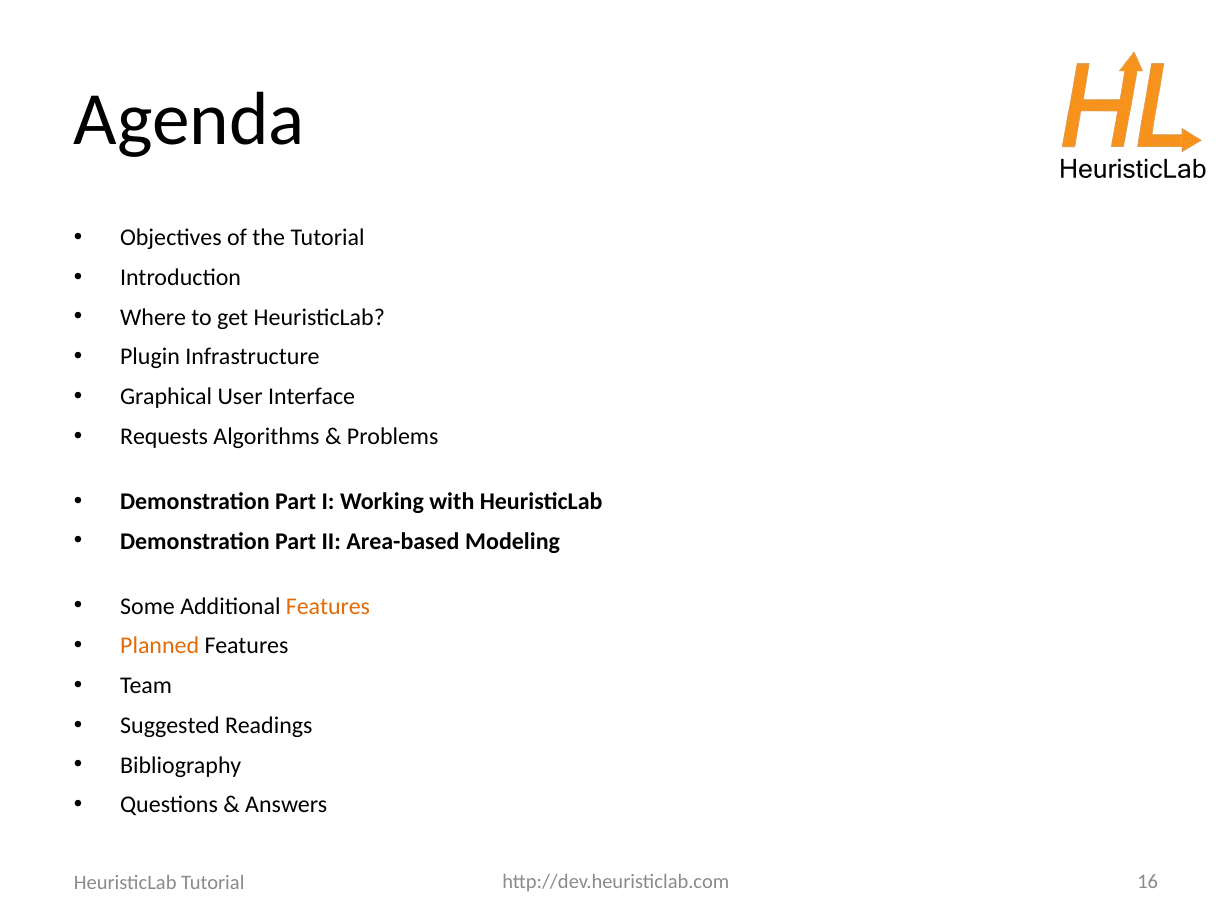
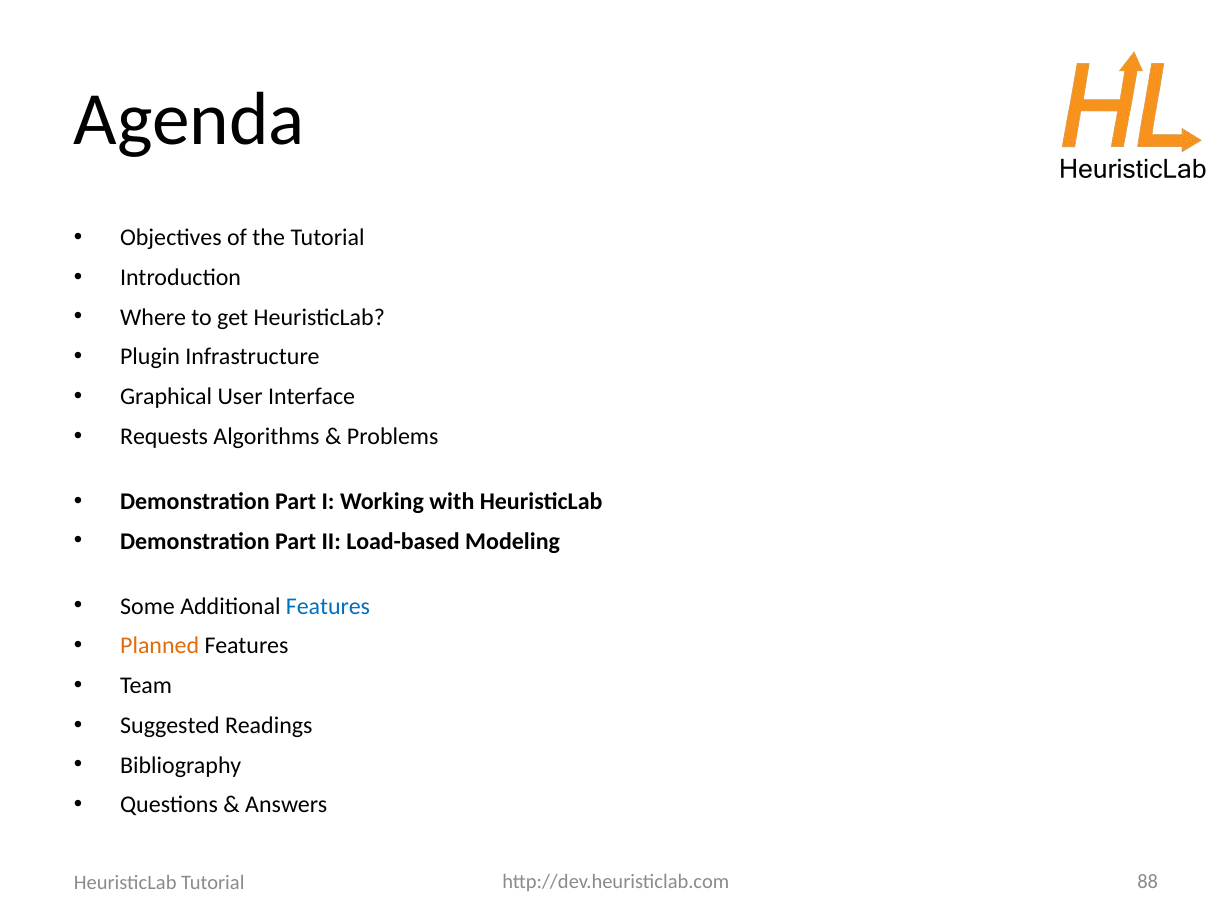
Area-based: Area-based -> Load-based (403, 541)
Features colour: orange -> blue (328, 606)
16: 16 -> 88 (1148, 882)
